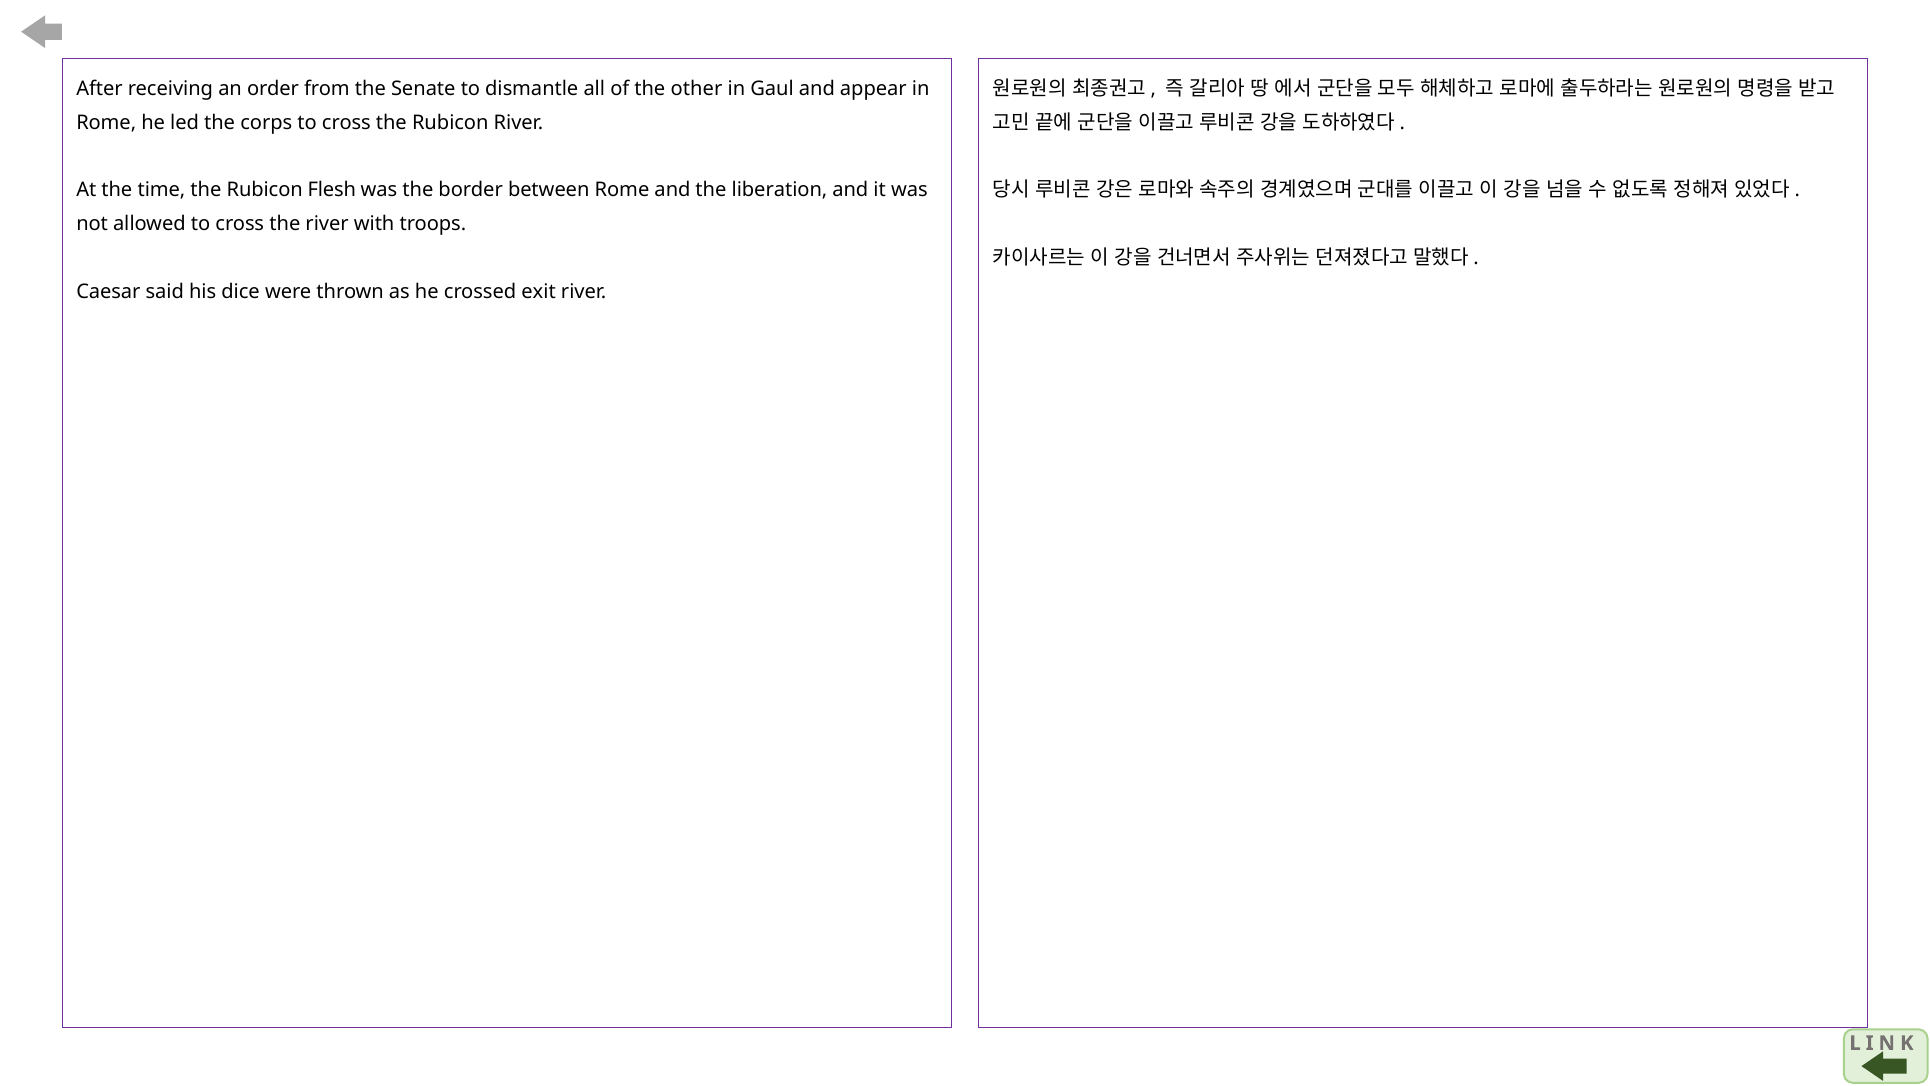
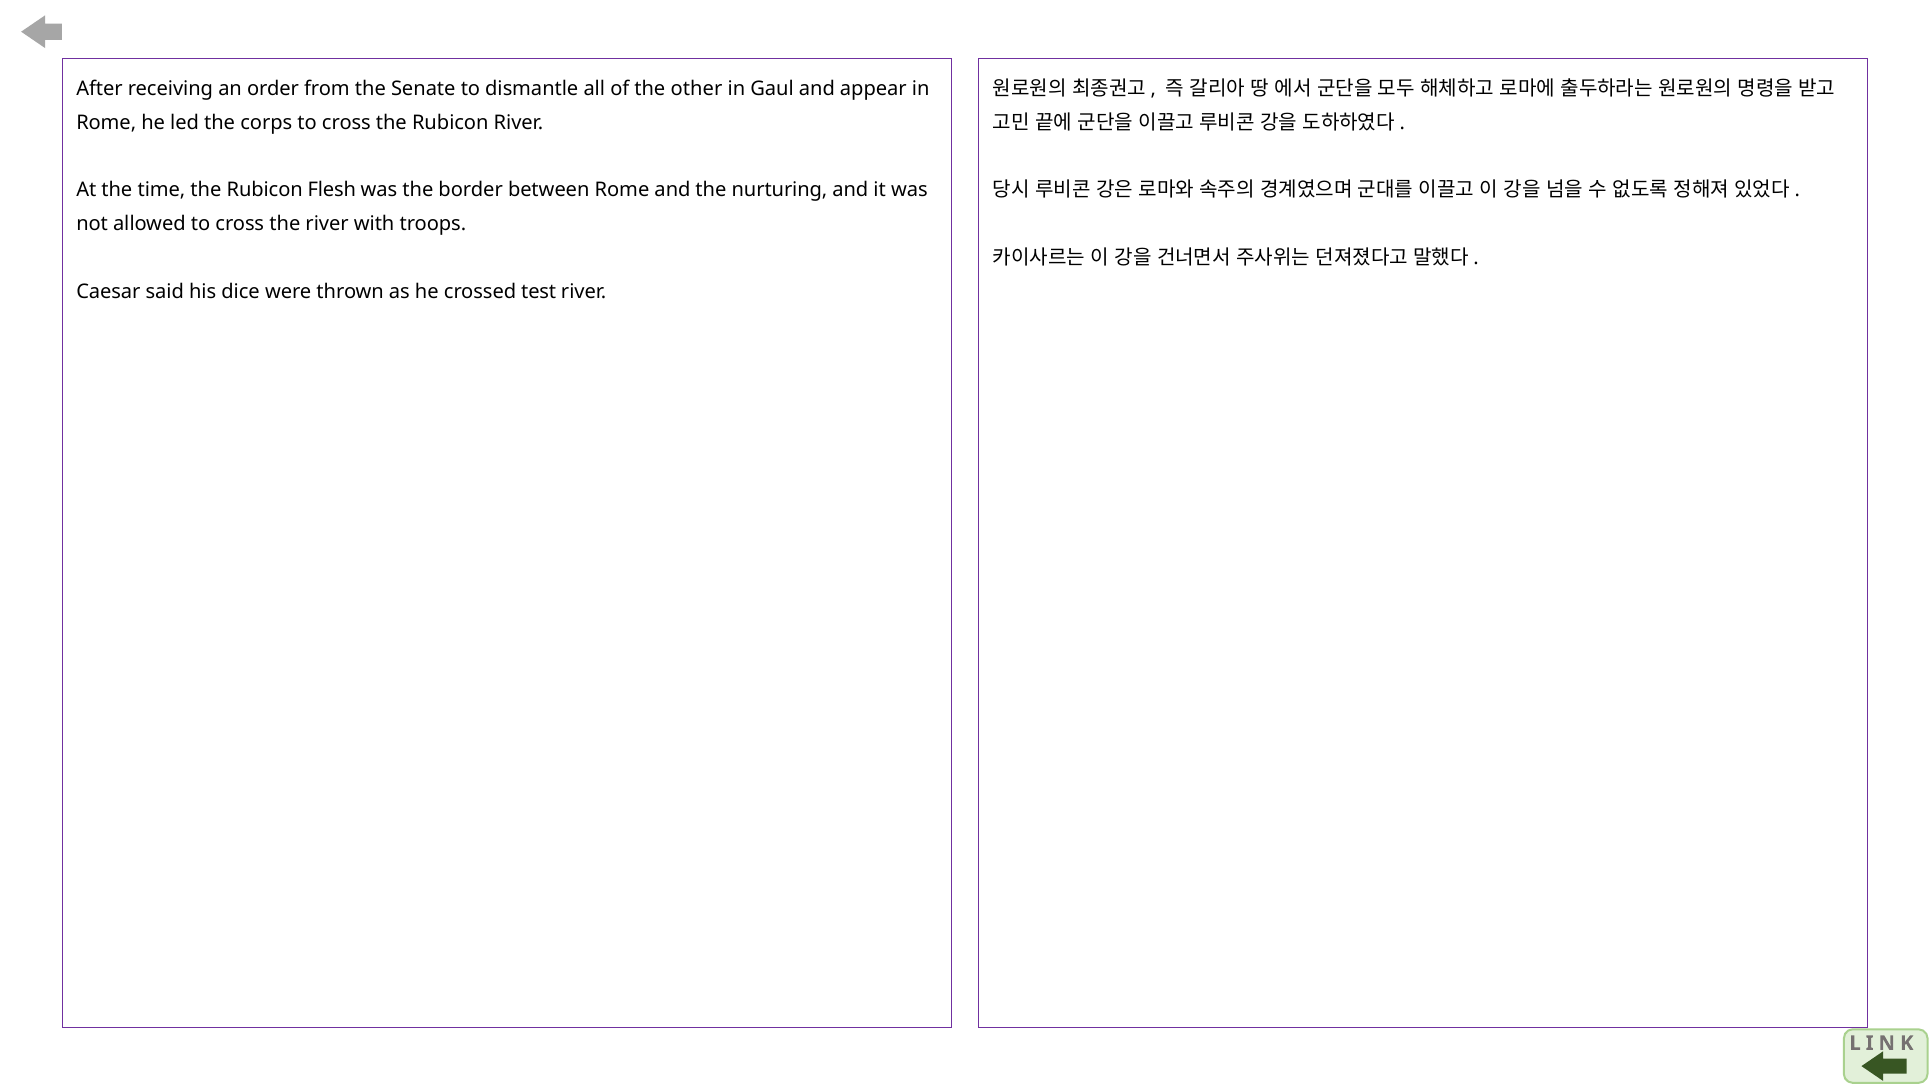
liberation: liberation -> nurturing (779, 190)
exit: exit -> test (539, 291)
